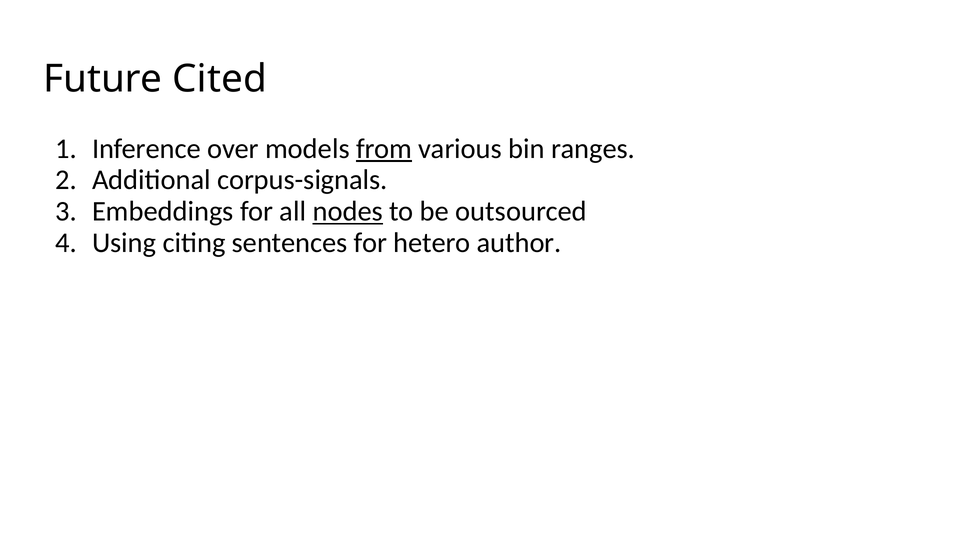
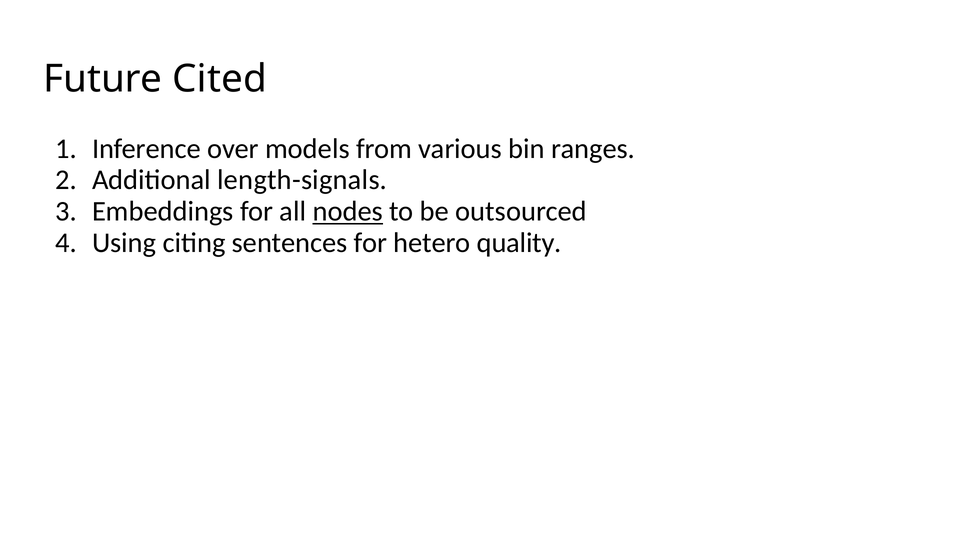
from underline: present -> none (384, 149)
corpus-signals: corpus-signals -> length-signals (302, 180)
author: author -> quality (519, 243)
